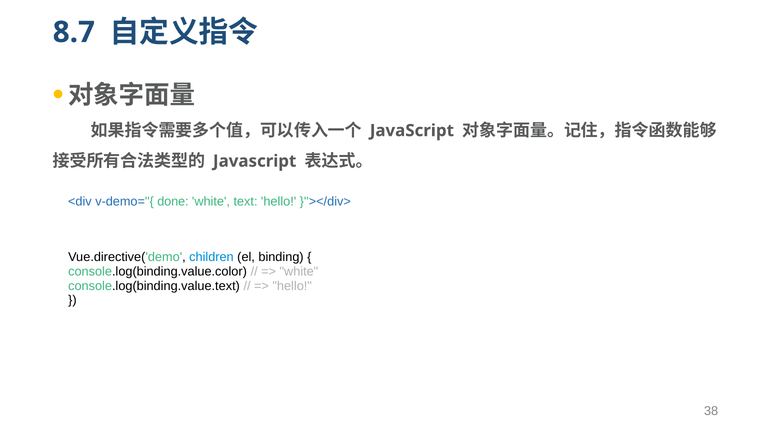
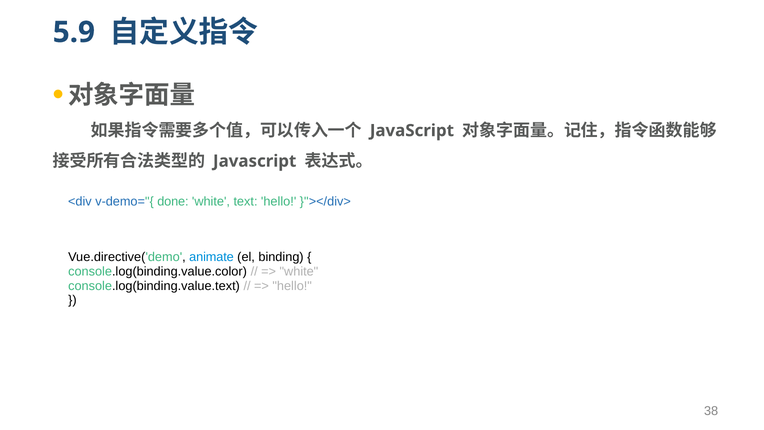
8.7: 8.7 -> 5.9 (74, 32)
children: children -> animate (211, 257)
